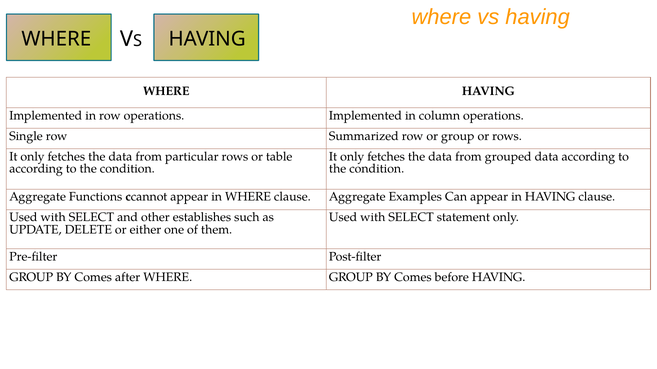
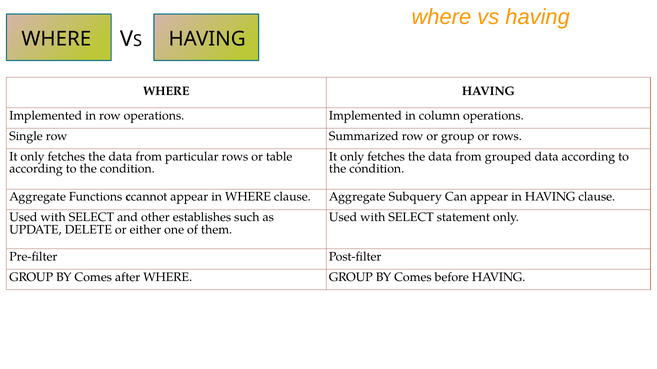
Examples: Examples -> Subquery (415, 197)
